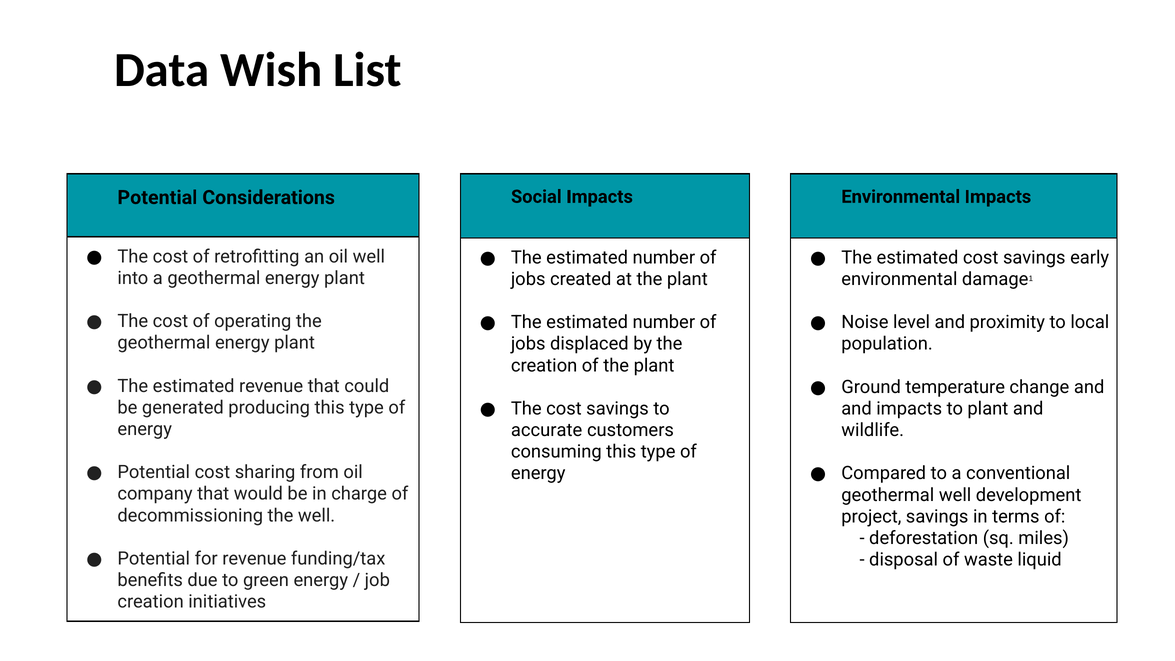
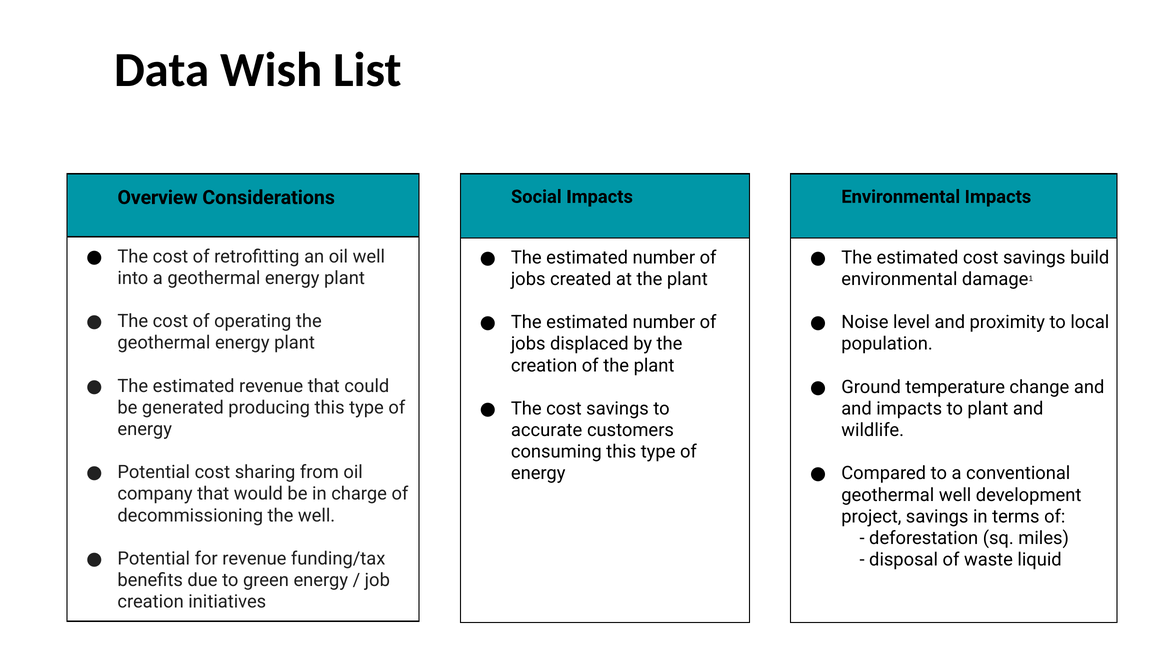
Potential: Potential -> Overview (158, 198)
early: early -> build (1090, 258)
